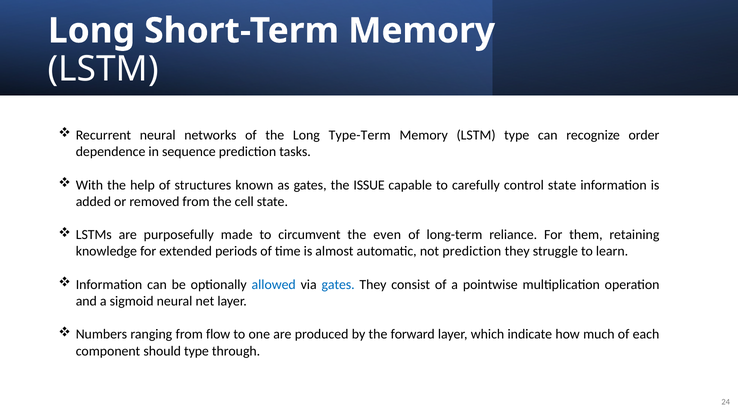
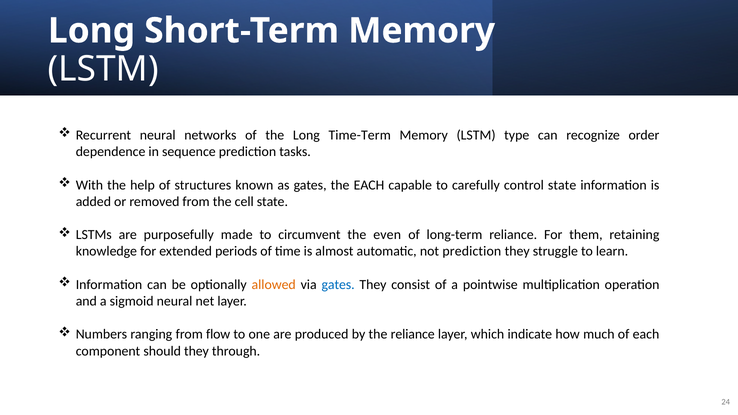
Type-Term: Type-Term -> Time-Term (360, 135)
the ISSUE: ISSUE -> EACH (369, 185)
allowed colour: blue -> orange (274, 285)
the forward: forward -> reliance (413, 334)
should type: type -> they (196, 351)
